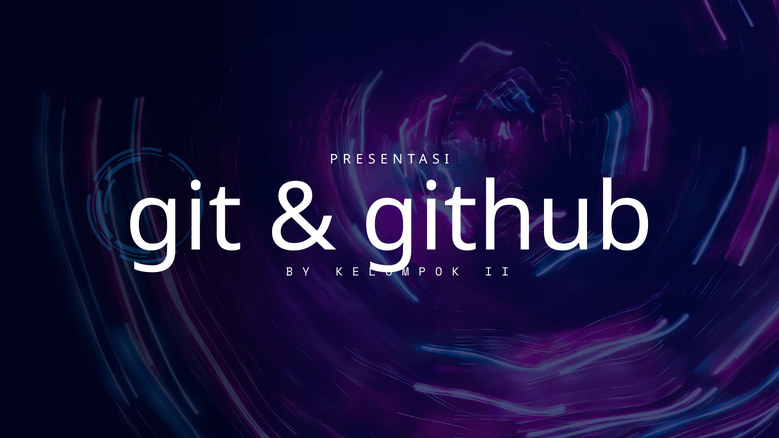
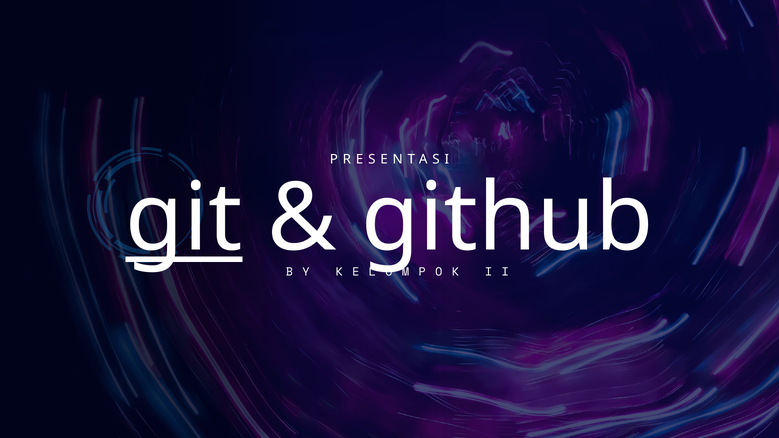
git underline: none -> present (184, 219)
